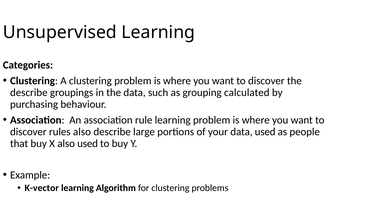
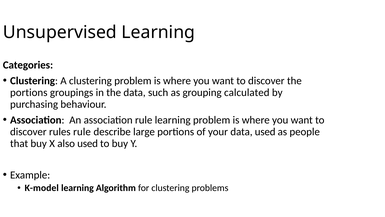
describe: describe -> portions (29, 92)
rules also: also -> rule (82, 131)
K-vector: K-vector -> K-model (42, 188)
